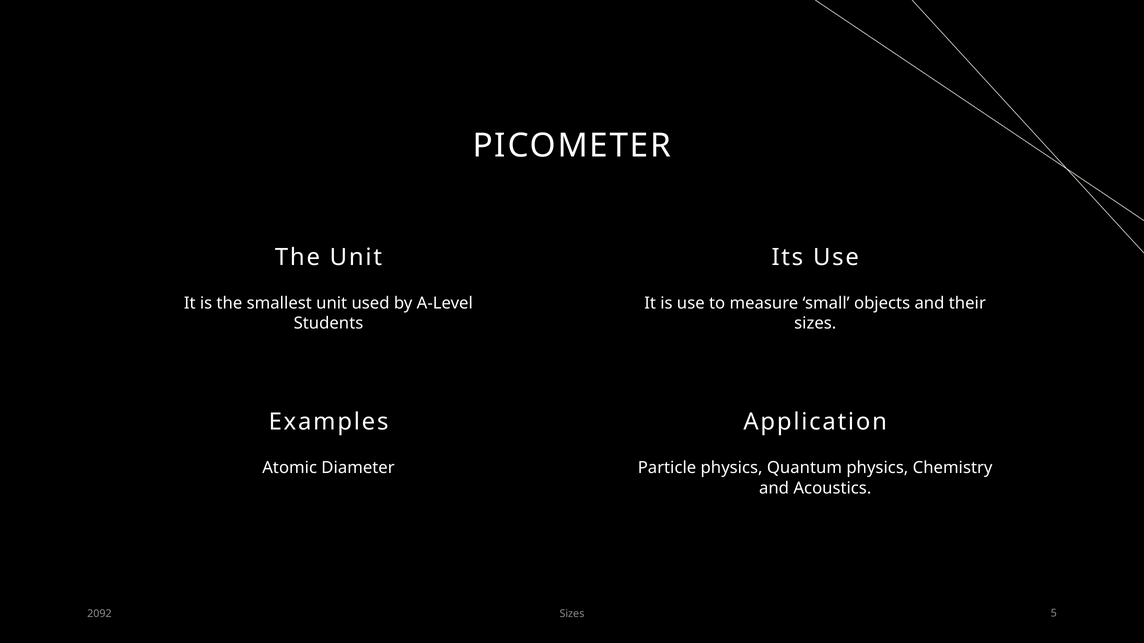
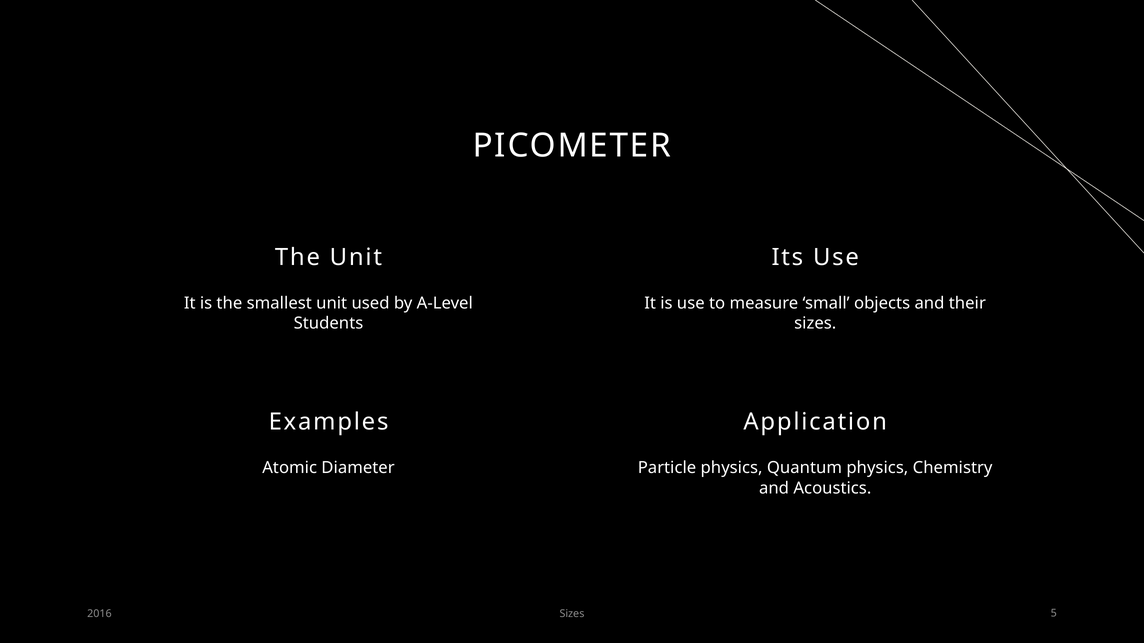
2092: 2092 -> 2016 (99, 614)
